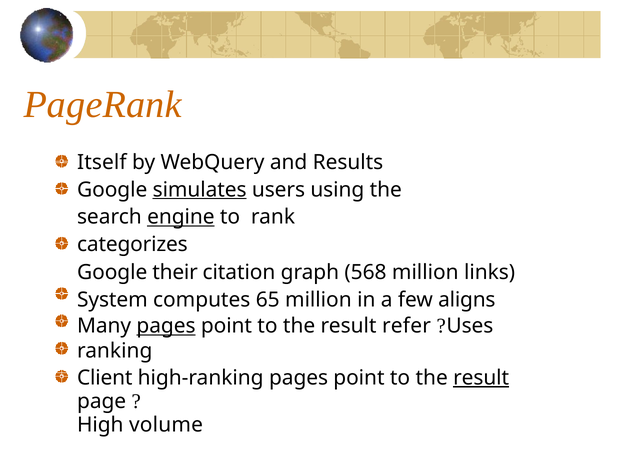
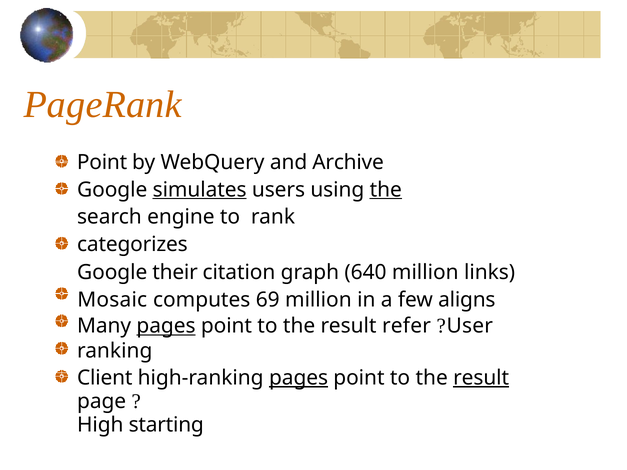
Itself: Itself -> Point (102, 162)
Results: Results -> Archive (348, 162)
the underline: none -> present (386, 190)
engine underline: present -> none (181, 217)
568: 568 -> 640 (365, 273)
System: System -> Mosaic (112, 300)
65: 65 -> 69 (268, 300)
Uses: Uses -> User (470, 326)
pages underline: none -> present (299, 378)
volume: volume -> starting (166, 425)
